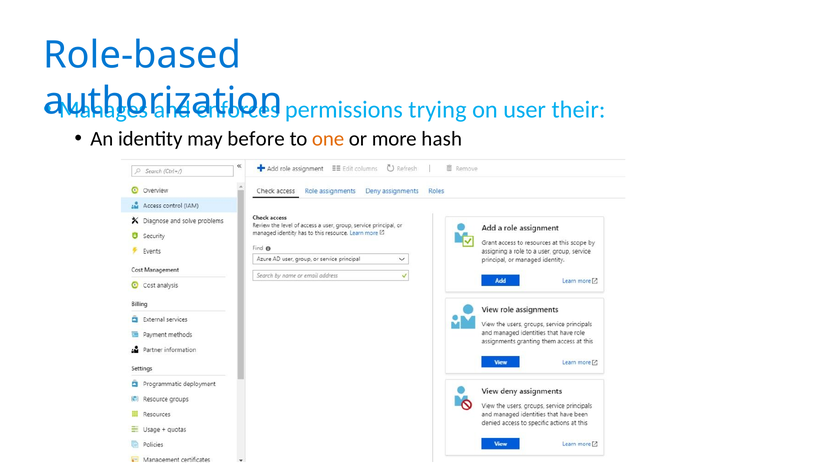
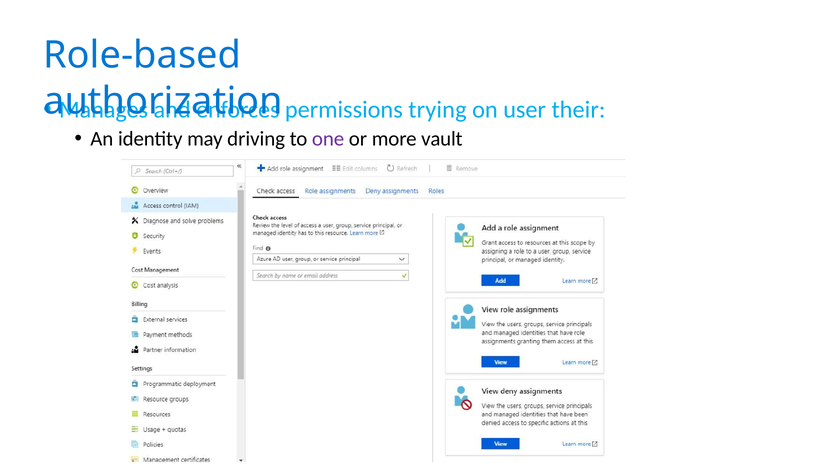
before: before -> driving (256, 139)
one colour: orange -> purple (328, 139)
hash: hash -> vault (442, 139)
